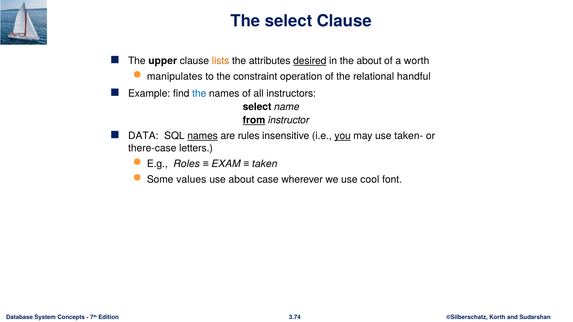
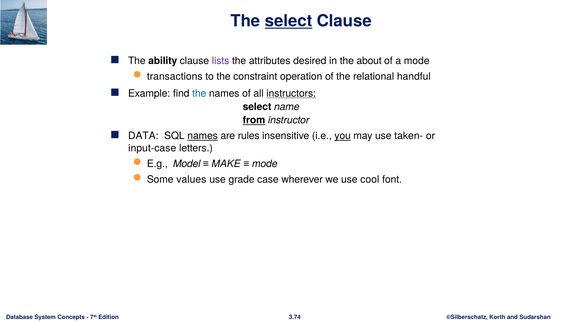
select underline: none -> present (289, 21)
upper: upper -> ability (163, 61)
lists colour: orange -> purple (221, 61)
desired underline: present -> none (310, 61)
a worth: worth -> mode (417, 61)
manipulates: manipulates -> transactions (175, 77)
instructors underline: none -> present (291, 94)
there-case: there-case -> input-case (152, 148)
Roles: Roles -> Model (187, 164)
EXAM: EXAM -> MAKE (226, 164)
taken: taken -> mode (265, 164)
use about: about -> grade (242, 180)
